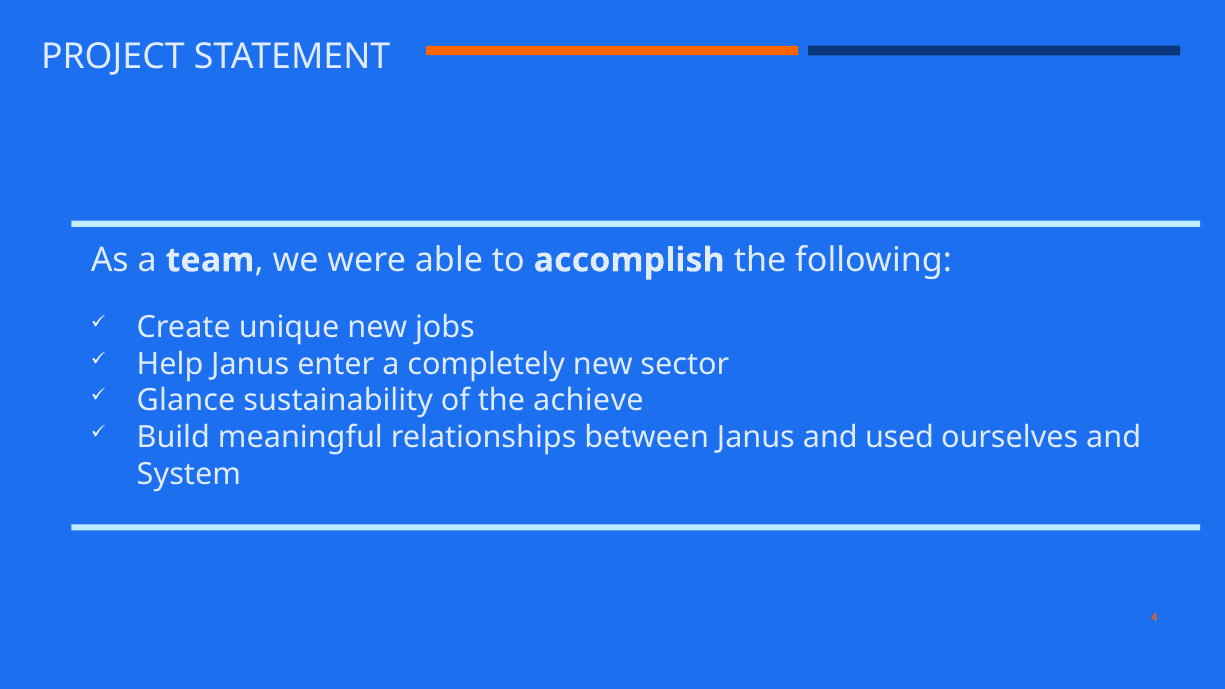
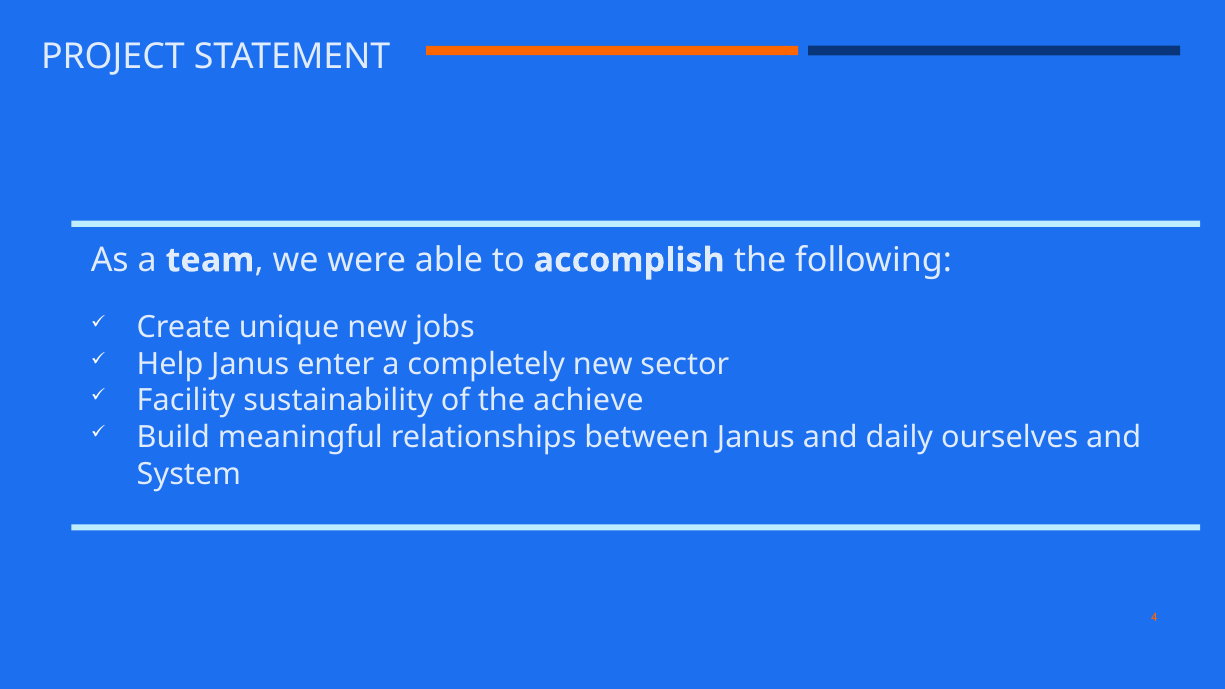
Glance: Glance -> Facility (186, 401)
used: used -> daily (899, 438)
